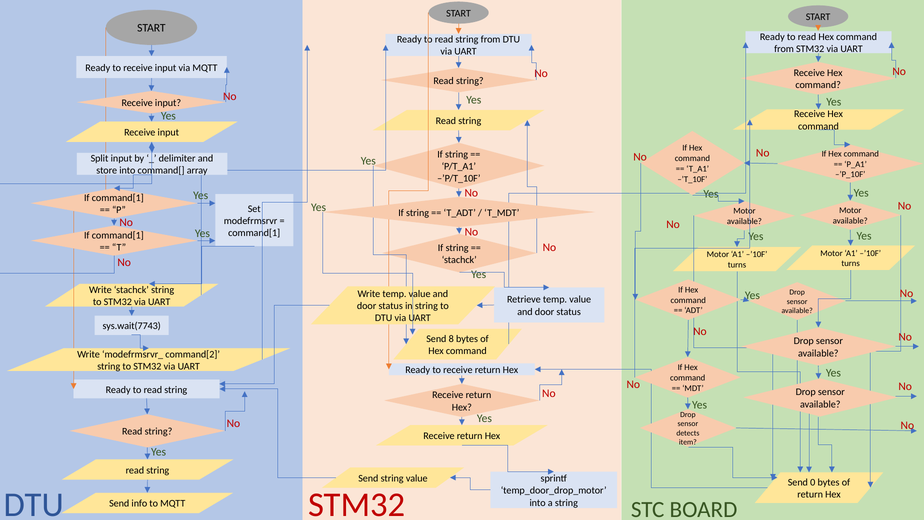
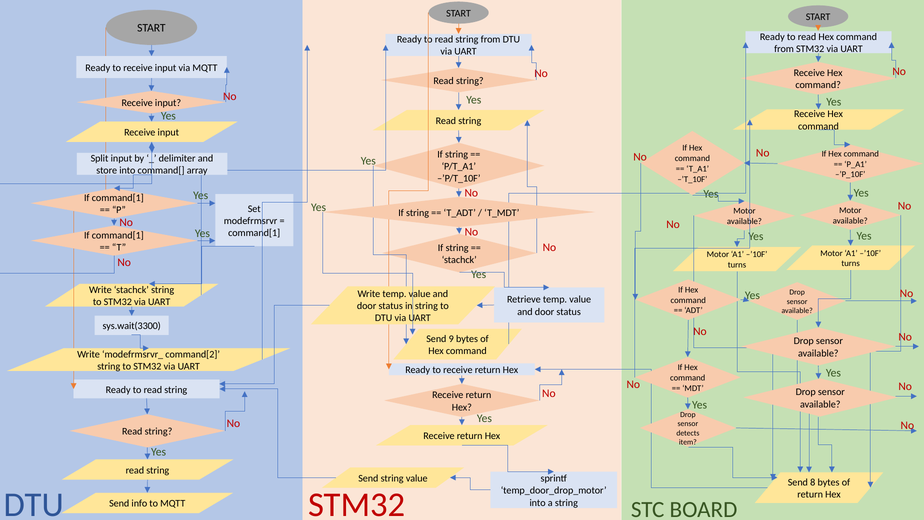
sys.wait(7743: sys.wait(7743 -> sys.wait(3300 (132, 326)
8: 8 -> 9 (451, 339)
0: 0 -> 8 (813, 482)
